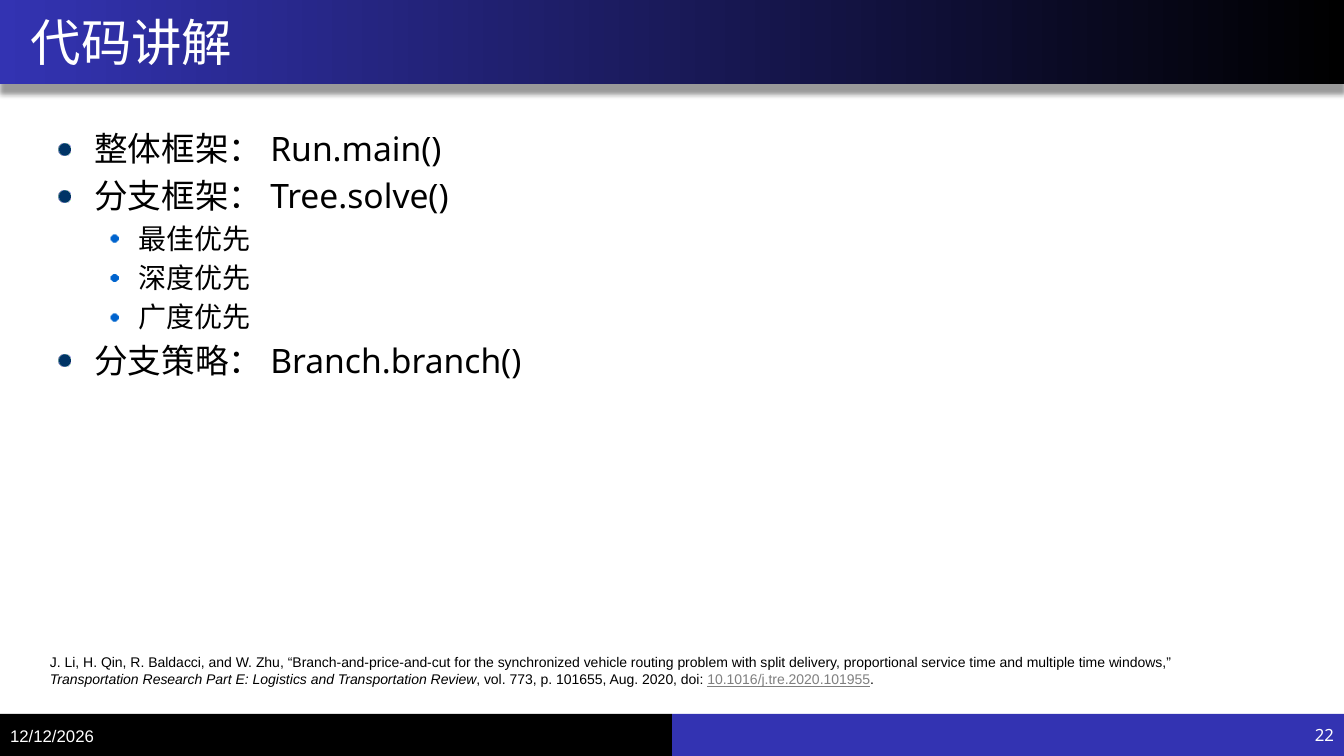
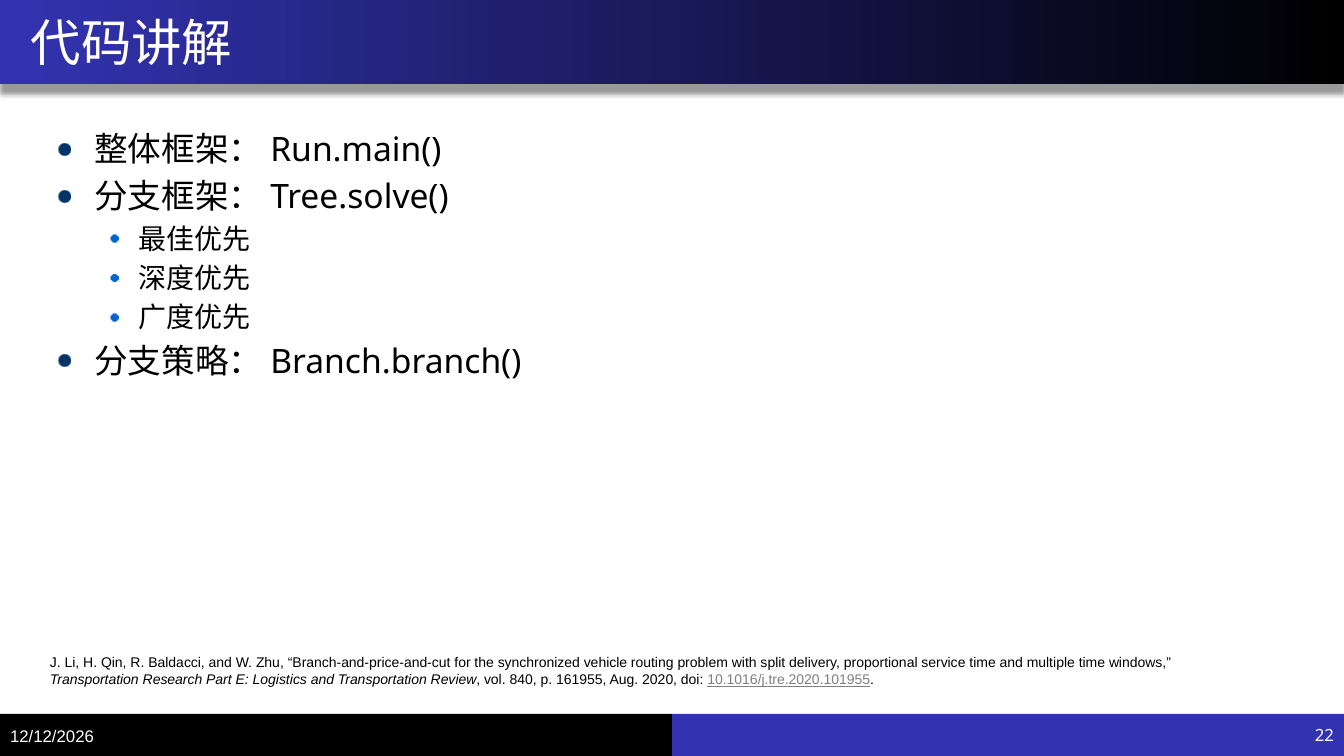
773: 773 -> 840 (523, 680)
101655: 101655 -> 161955 (581, 680)
